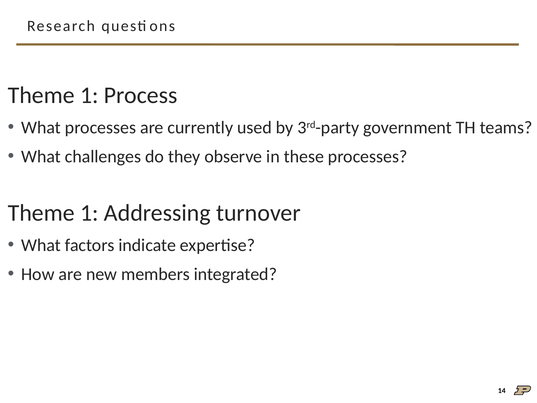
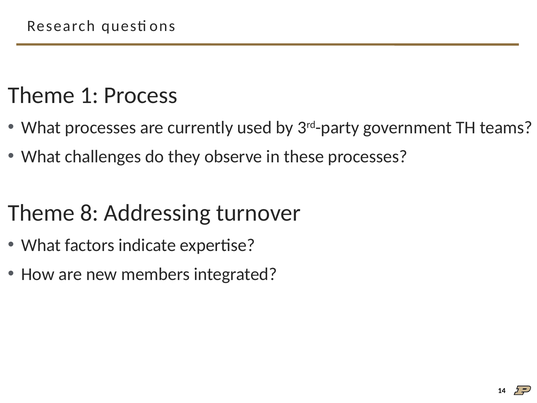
1: 1 -> 8 (89, 213)
